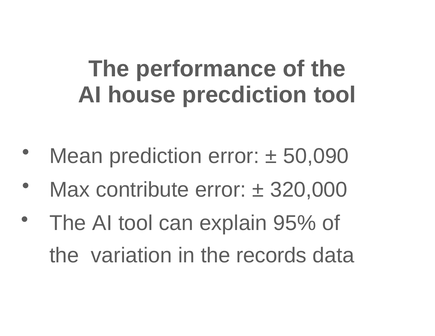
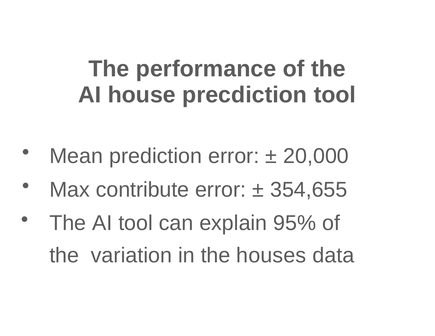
50,090: 50,090 -> 20,000 (316, 156)
320,000: 320,000 -> 354,655 (309, 190)
records: records -> houses (271, 255)
